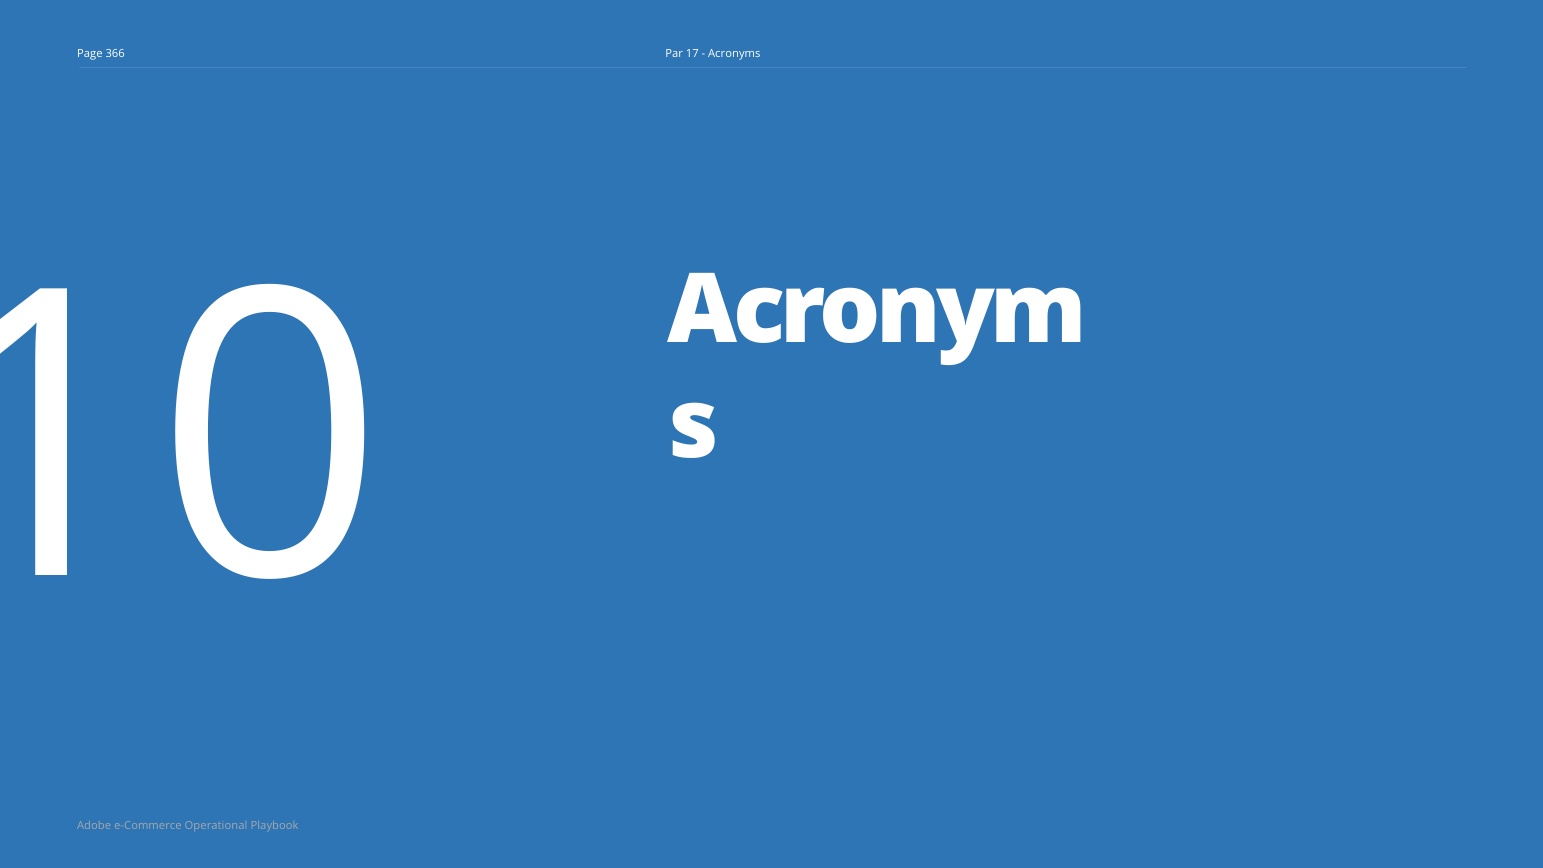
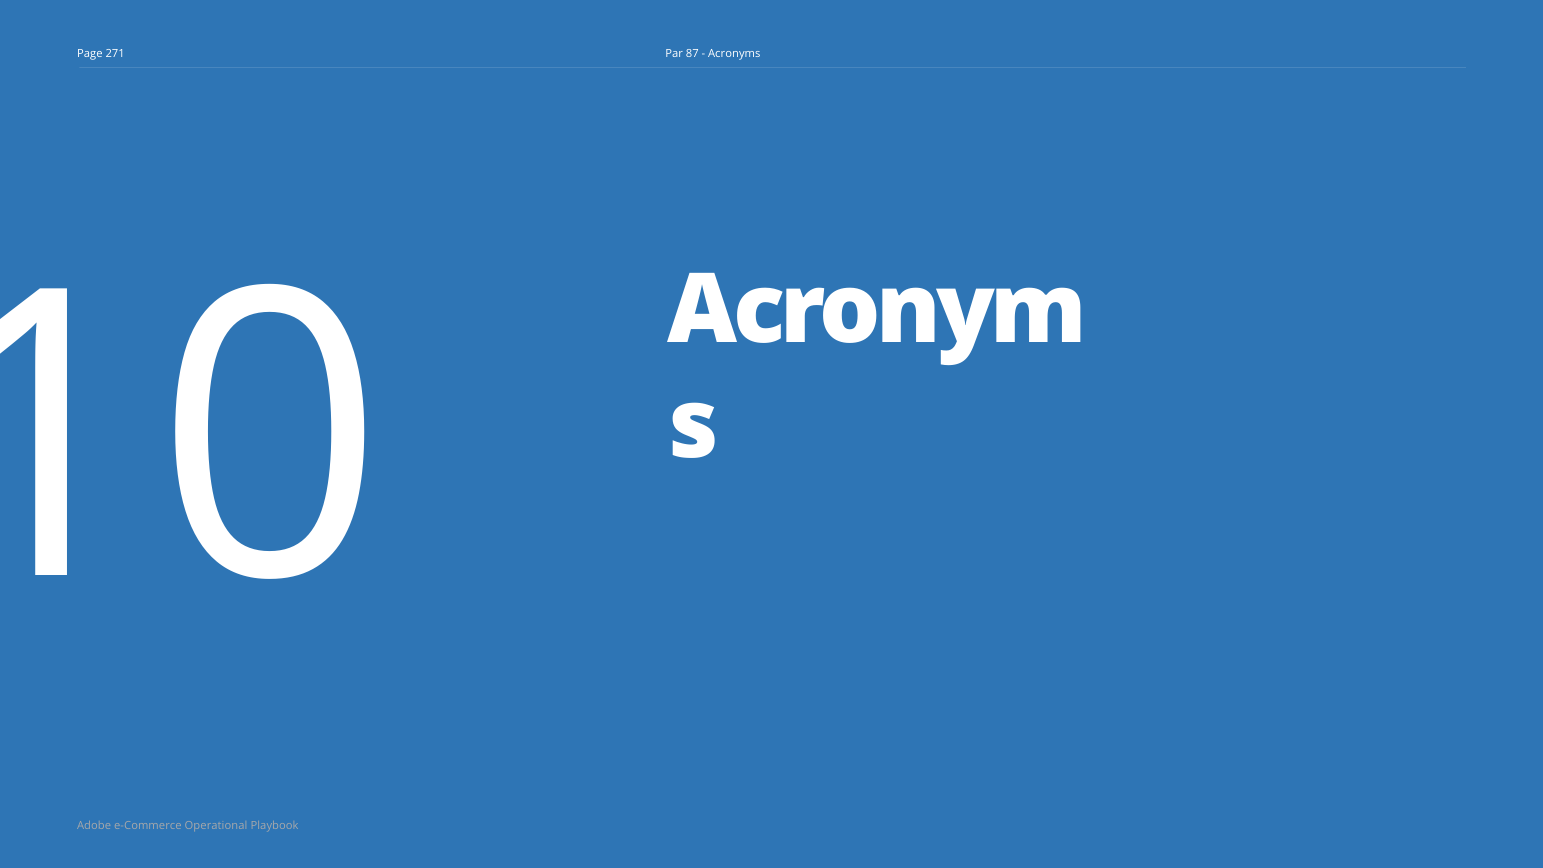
366: 366 -> 271 (115, 54)
17: 17 -> 87 (692, 54)
